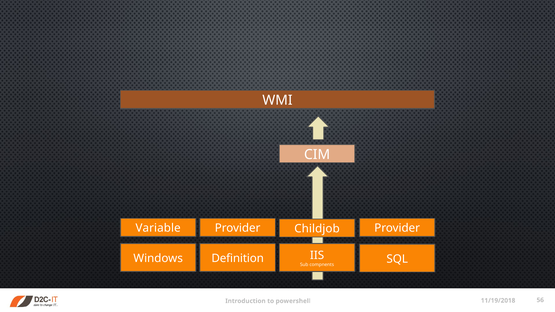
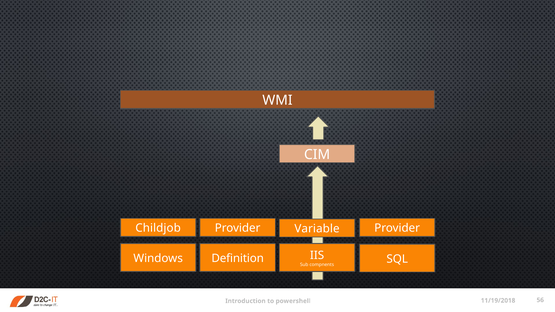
Variable: Variable -> Childjob (158, 228)
Childjob: Childjob -> Variable (317, 229)
